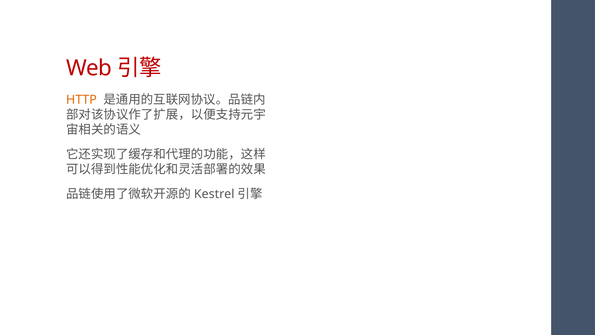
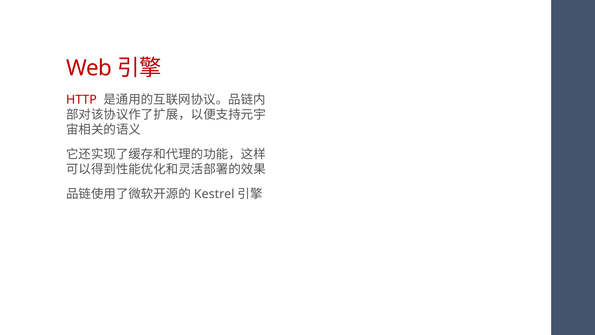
HTTP colour: orange -> red (81, 100)
